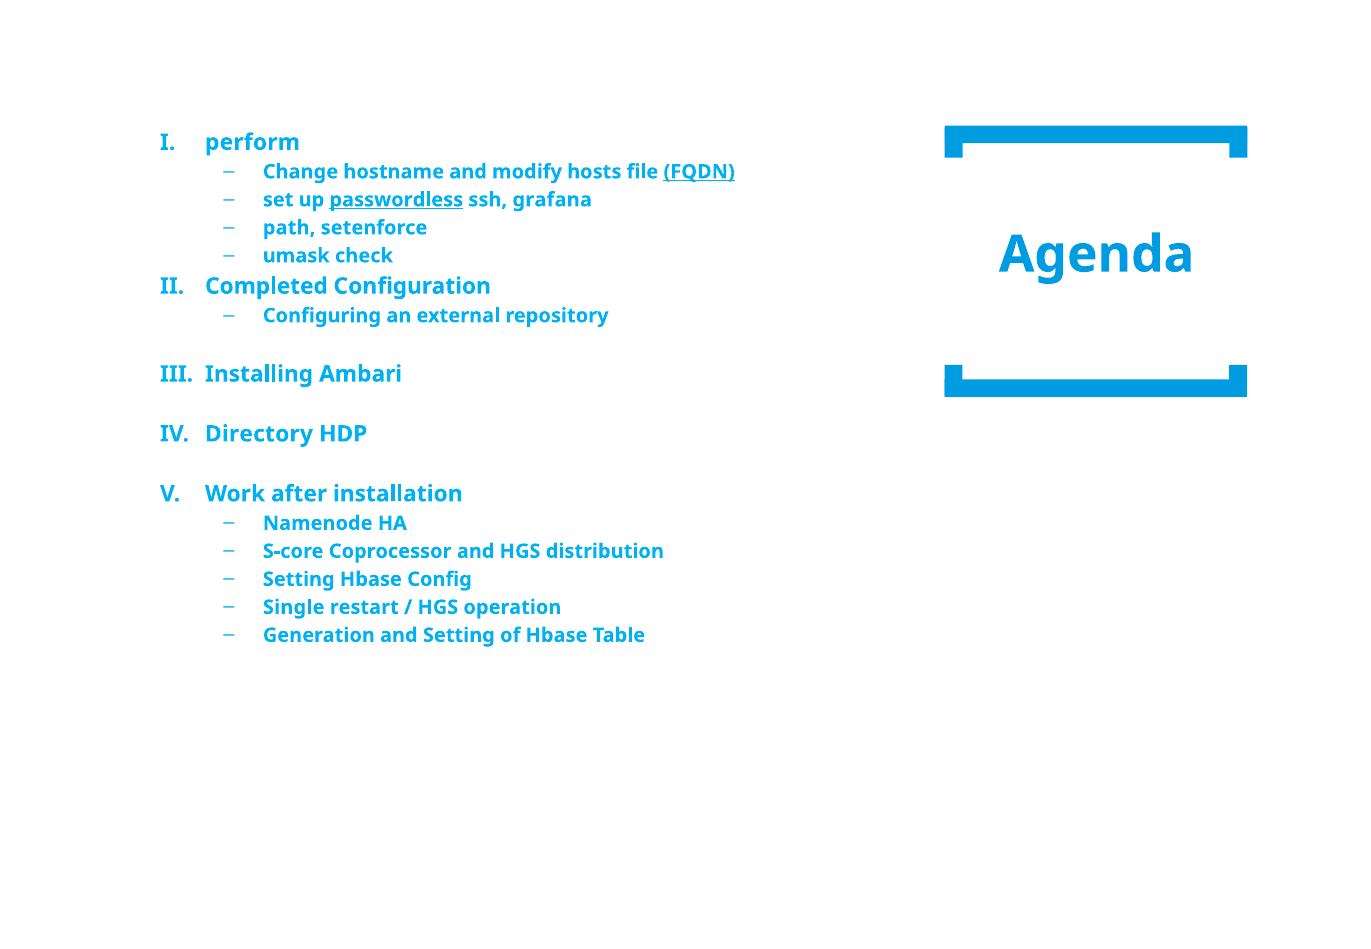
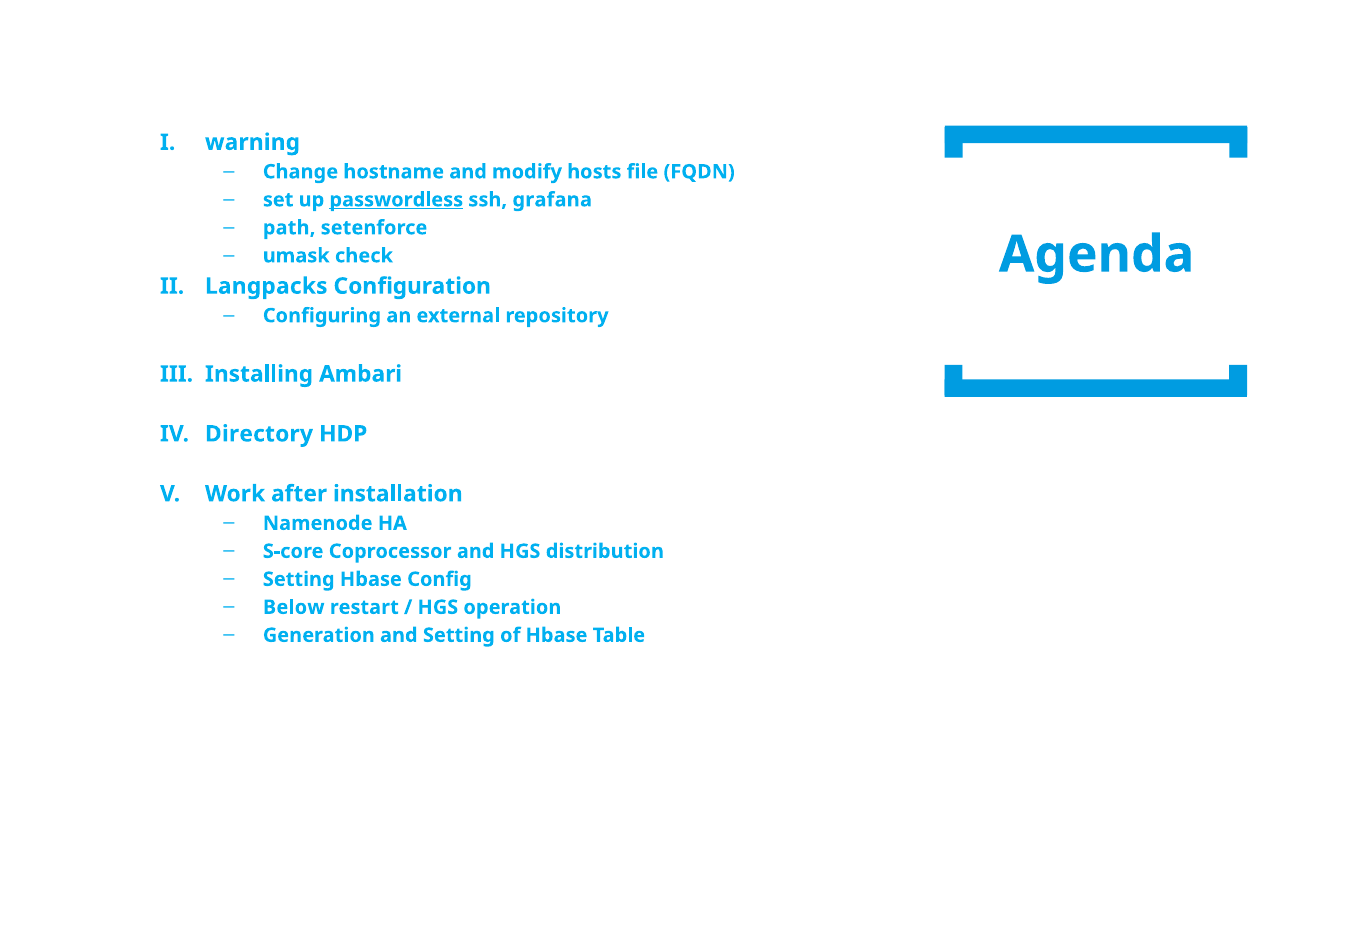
perform: perform -> warning (253, 142)
FQDN underline: present -> none (699, 172)
Completed: Completed -> Langpacks (266, 286)
Single: Single -> Below (294, 607)
